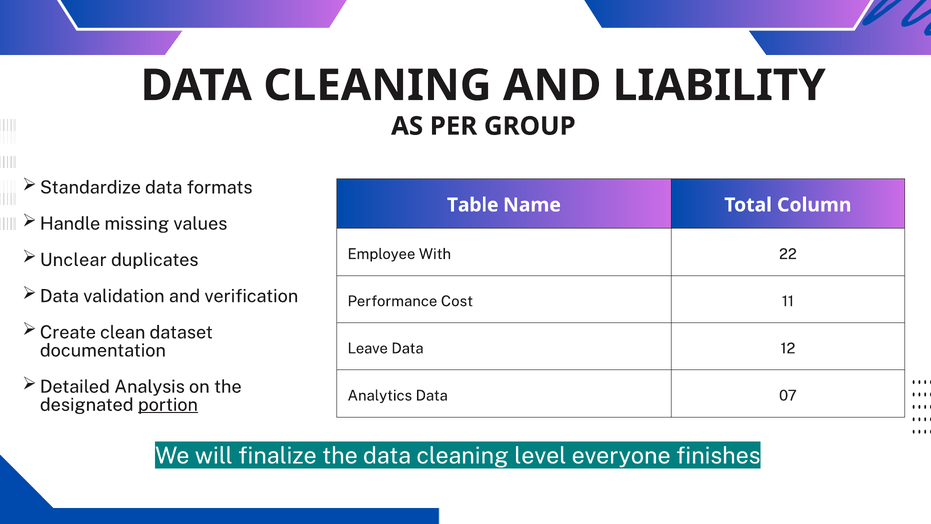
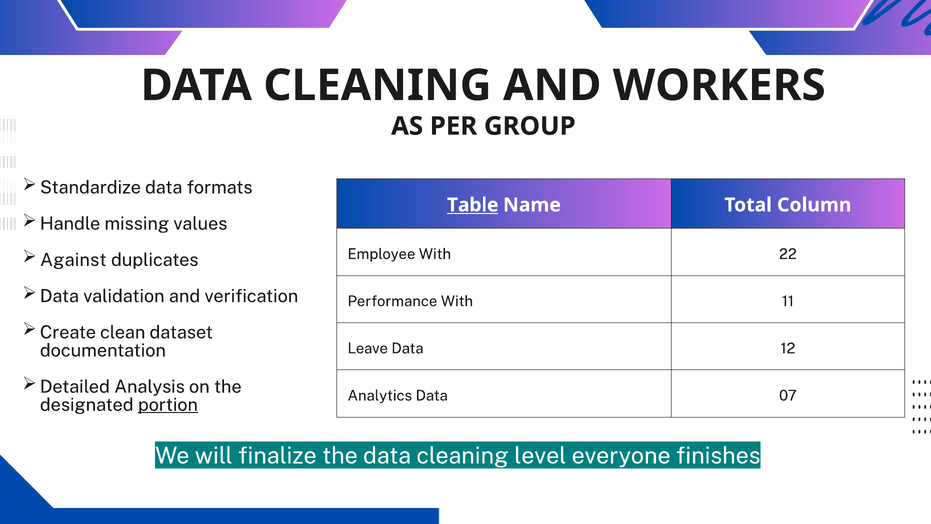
LIABILITY: LIABILITY -> WORKERS (719, 86)
Table underline: none -> present (473, 205)
Unclear: Unclear -> Against (73, 260)
Performance Cost: Cost -> With (457, 301)
